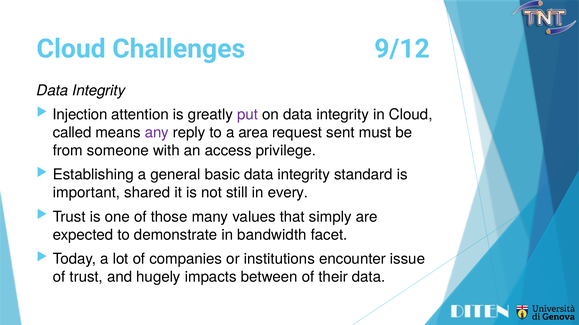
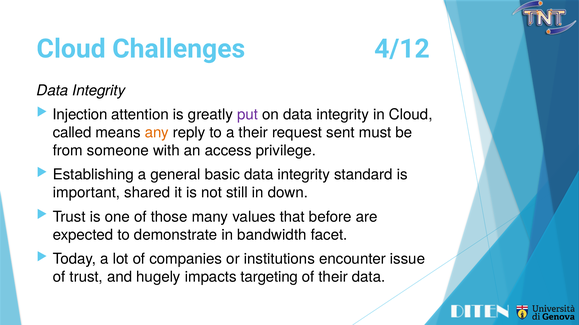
9/12: 9/12 -> 4/12 (402, 49)
any colour: purple -> orange (157, 133)
a area: area -> their (253, 133)
every: every -> down (288, 193)
simply: simply -> before (330, 217)
between: between -> targeting (269, 277)
